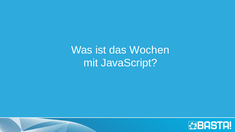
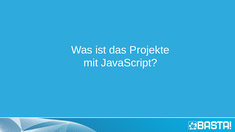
Wochen: Wochen -> Projekte (149, 50)
